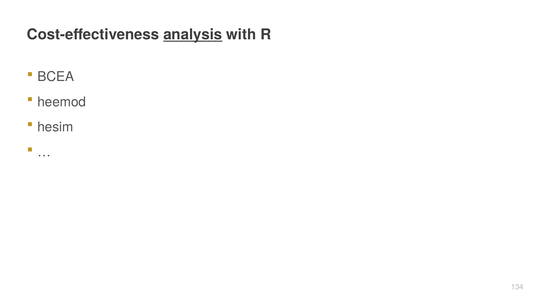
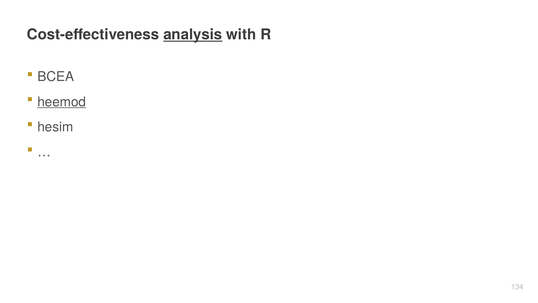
heemod underline: none -> present (62, 102)
